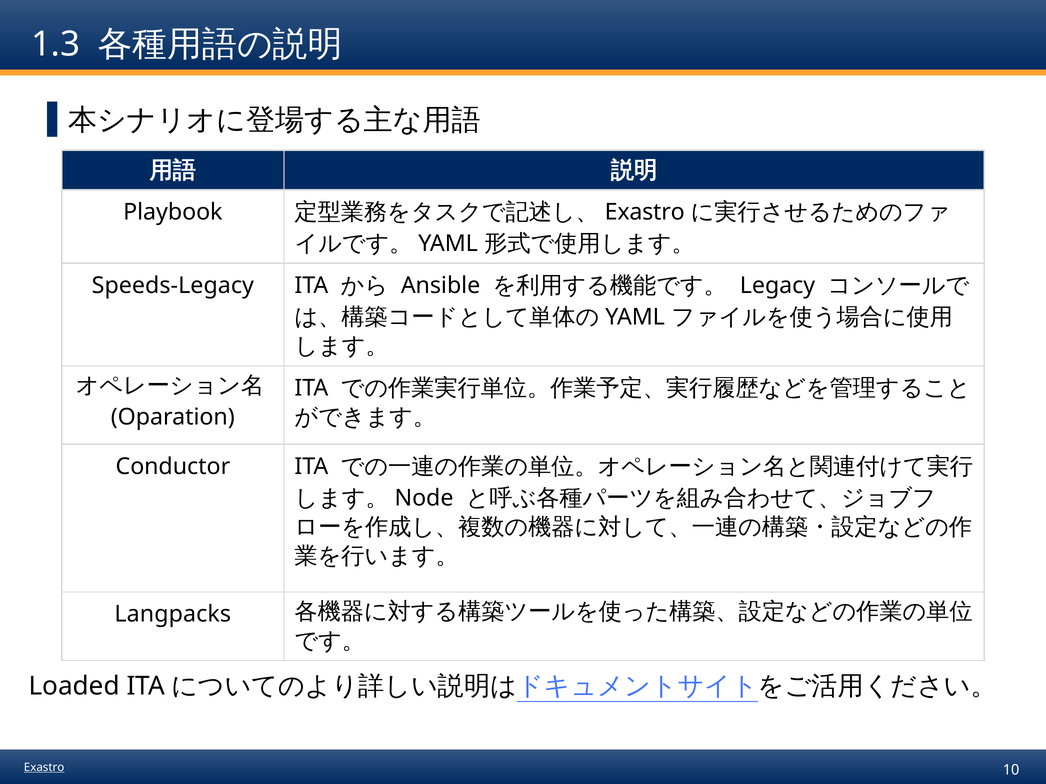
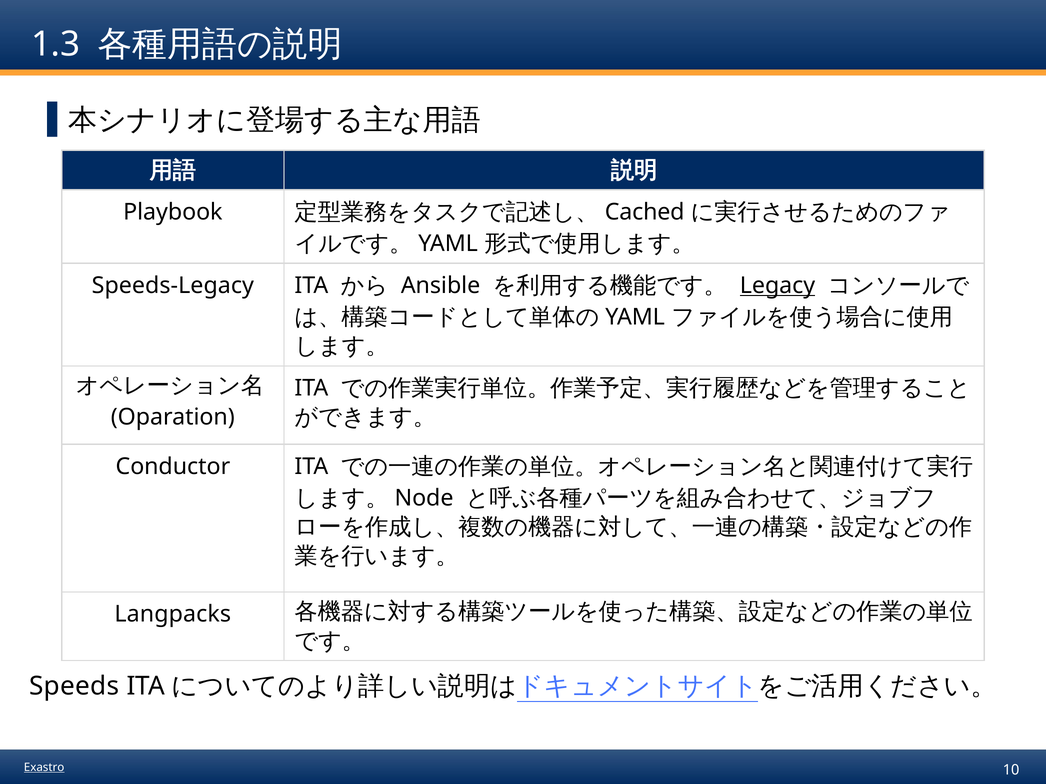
Exastro: Exastro -> Cached (645, 212)
Legacy underline: none -> present (778, 286)
Loaded: Loaded -> Speeds (74, 687)
